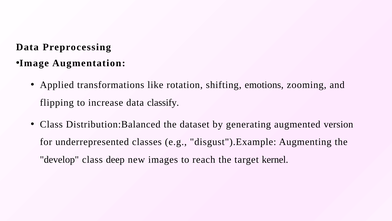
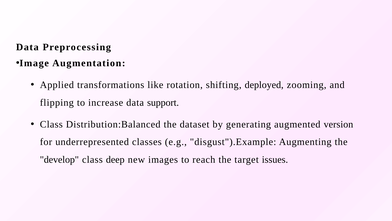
emotions: emotions -> deployed (264, 85)
classify: classify -> support (163, 102)
kernel: kernel -> issues (275, 159)
